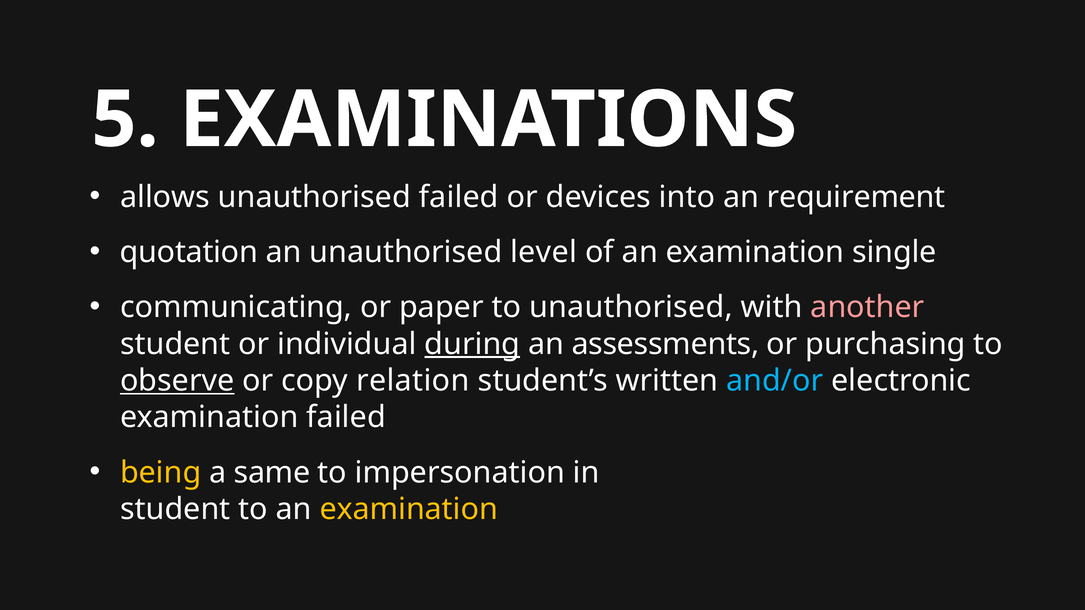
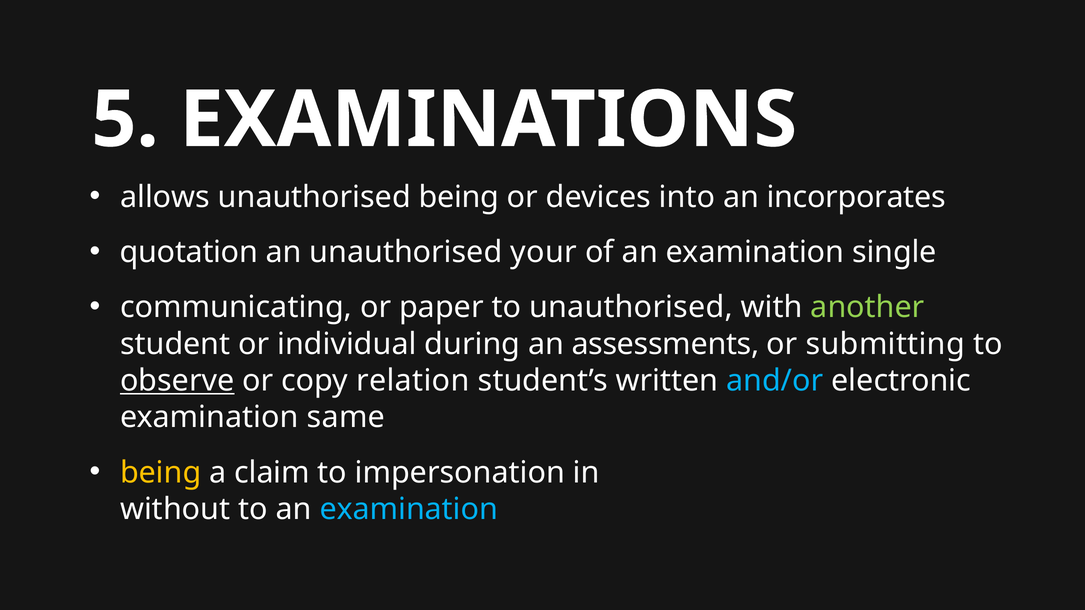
unauthorised failed: failed -> being (459, 197)
requirement: requirement -> incorporates (856, 197)
level: level -> your (544, 252)
another colour: pink -> light green (868, 308)
during underline: present -> none (472, 344)
purchasing: purchasing -> submitting (885, 344)
examination failed: failed -> same (346, 417)
same: same -> claim (272, 473)
student: student -> without (175, 509)
examination colour: yellow -> light blue (409, 509)
